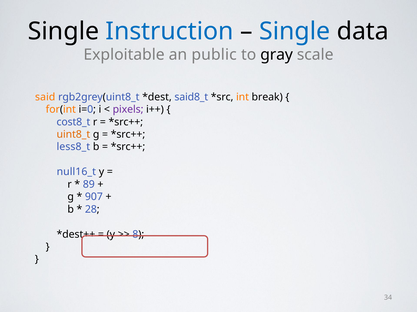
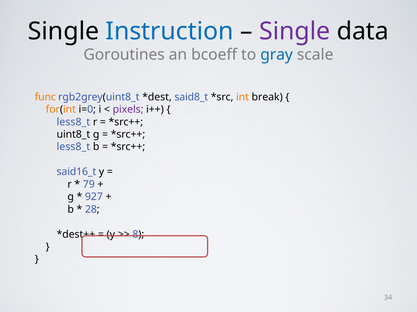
Single colour: blue -> purple (295, 31)
Exploitable: Exploitable -> Goroutines (124, 55)
public: public -> bcoeff (214, 55)
gray colour: black -> blue (277, 55)
said: said -> func (45, 97)
cost8_t: cost8_t -> less8_t (73, 122)
uint8_t colour: orange -> black (73, 135)
null16_t: null16_t -> said16_t (76, 172)
89: 89 -> 79 (89, 185)
907: 907 -> 927 (94, 197)
